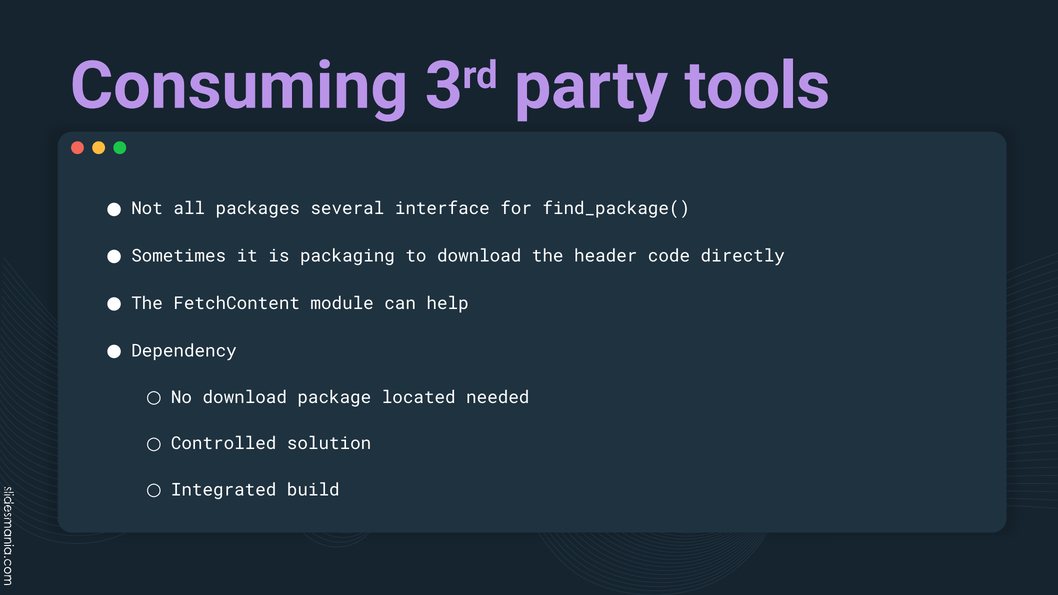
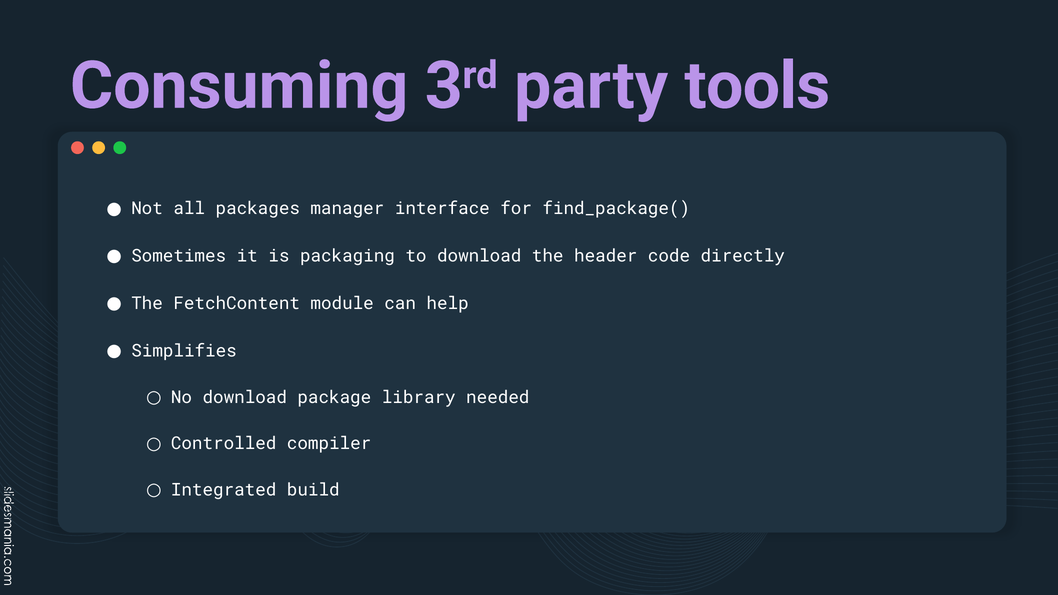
several: several -> manager (347, 209)
Dependency: Dependency -> Simplifies (184, 351)
located: located -> library (419, 397)
solution: solution -> compiler (329, 444)
